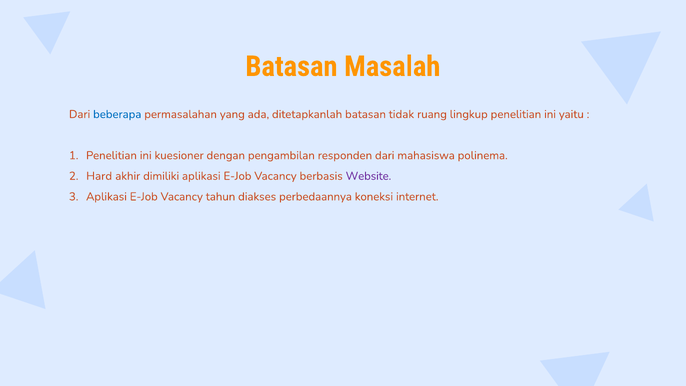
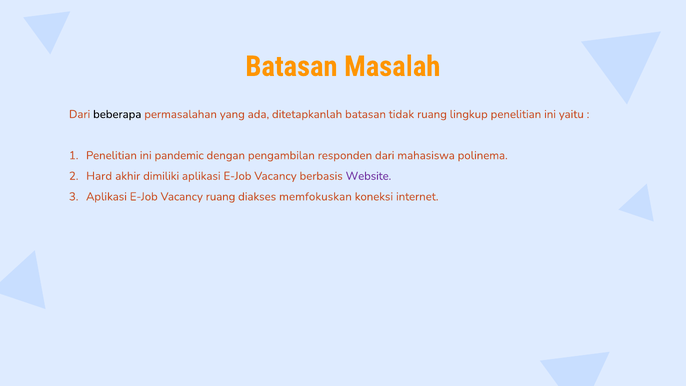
beberapa colour: blue -> black (117, 114)
kuesioner: kuesioner -> pandemic (179, 155)
Vacancy tahun: tahun -> ruang (221, 197)
perbedaannya: perbedaannya -> memfokuskan (315, 197)
